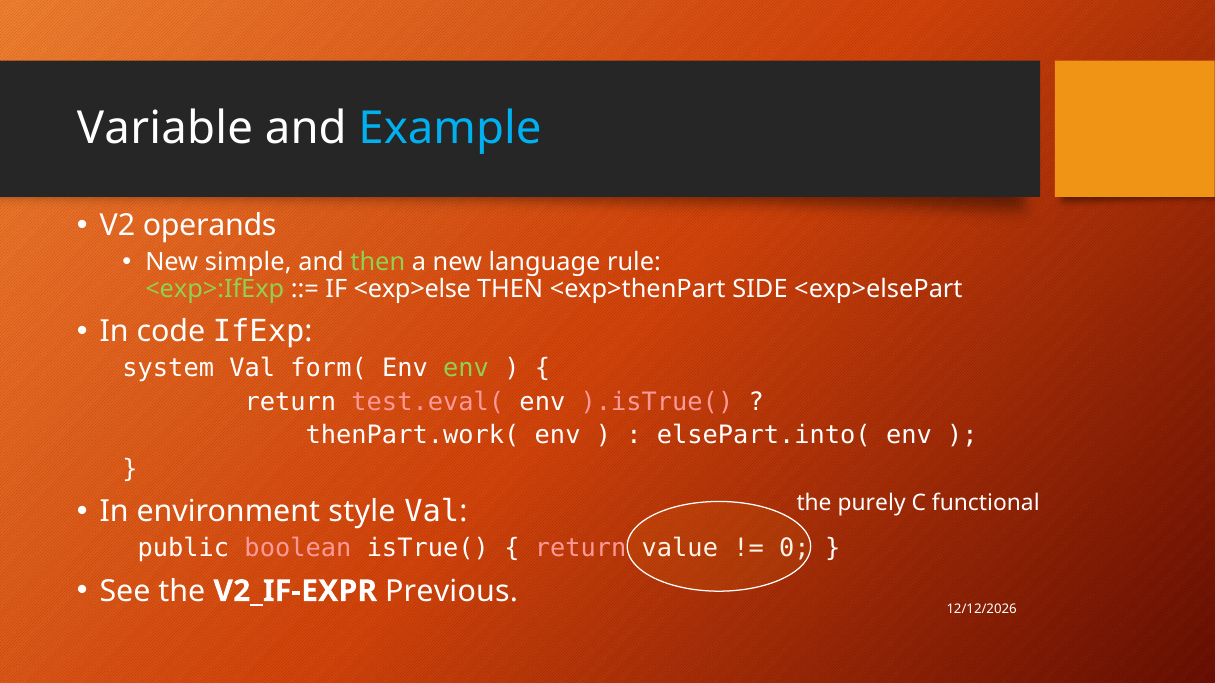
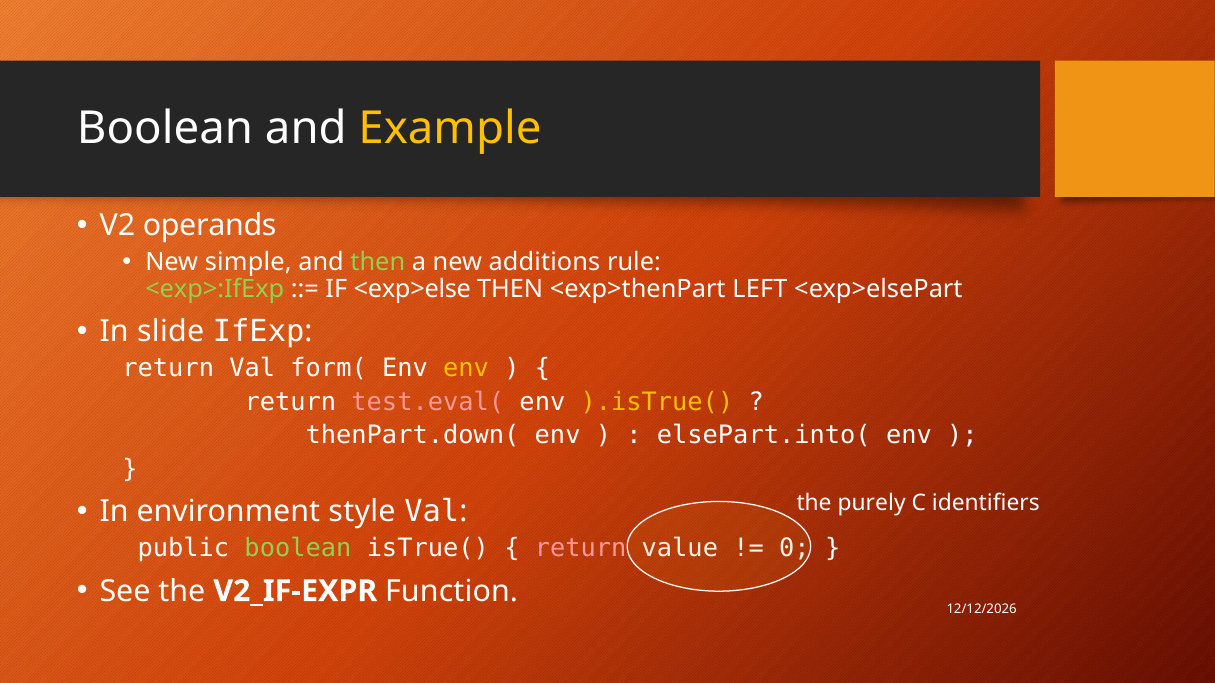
Variable: Variable -> Boolean (165, 129)
Example colour: light blue -> yellow (450, 129)
language: language -> additions (544, 262)
SIDE: SIDE -> LEFT (760, 289)
code: code -> slide (171, 332)
system: system -> return (168, 368)
env colour: light green -> yellow (466, 368)
).isTrue( colour: pink -> yellow (657, 402)
thenPart.work(: thenPart.work( -> thenPart.down( (413, 436)
functional: functional -> identifiers (986, 503)
boolean colour: pink -> light green (298, 549)
Previous: Previous -> Function (452, 591)
